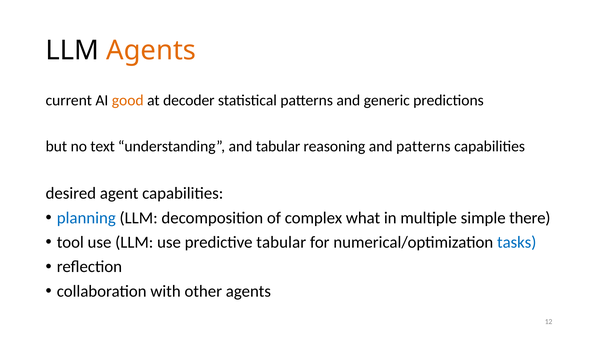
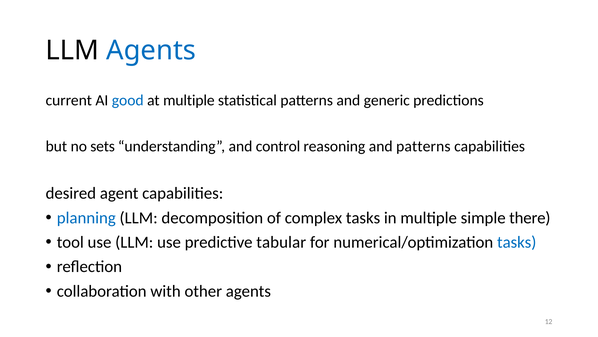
Agents colour: orange -> blue (151, 50)
good colour: orange -> blue (128, 100)
at decoder: decoder -> multiple (189, 100)
text: text -> sets (103, 146)
and tabular: tabular -> control (278, 146)
complex what: what -> tasks (363, 217)
